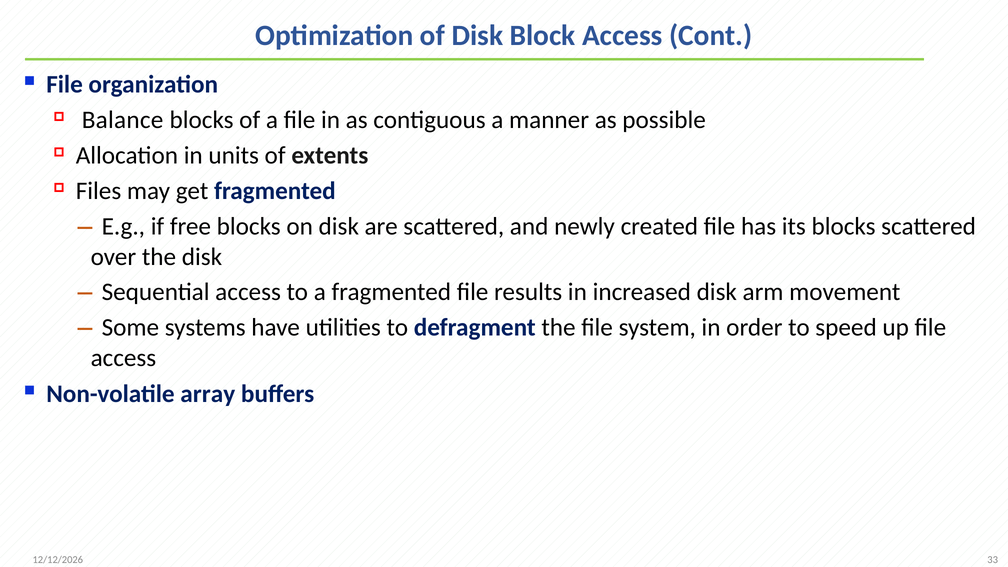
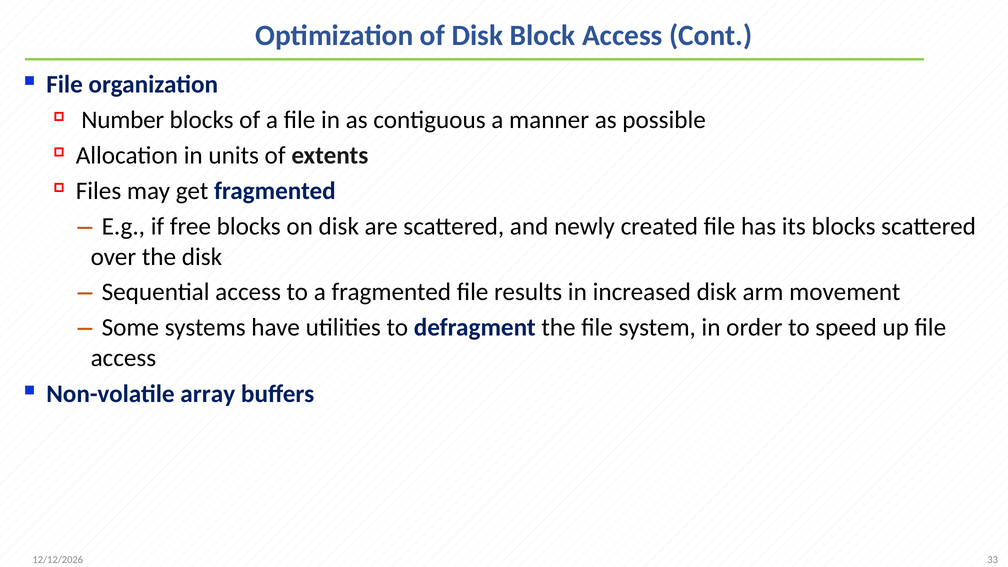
Balance: Balance -> Number (123, 120)
